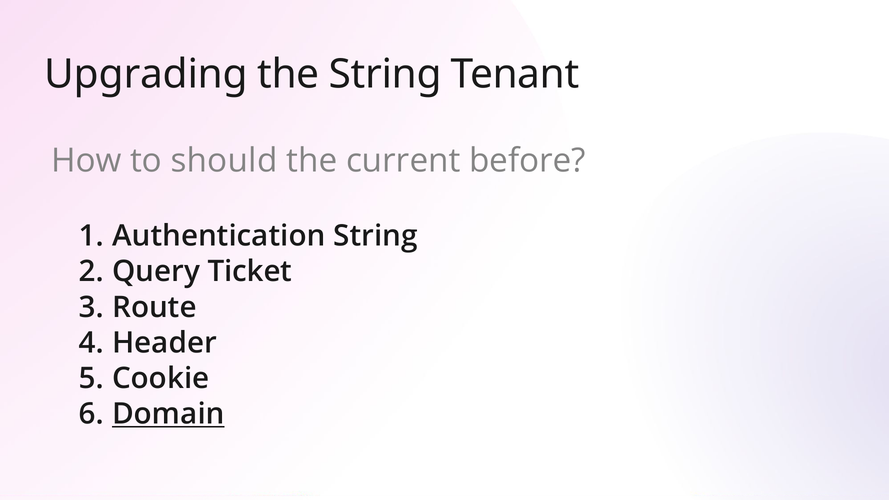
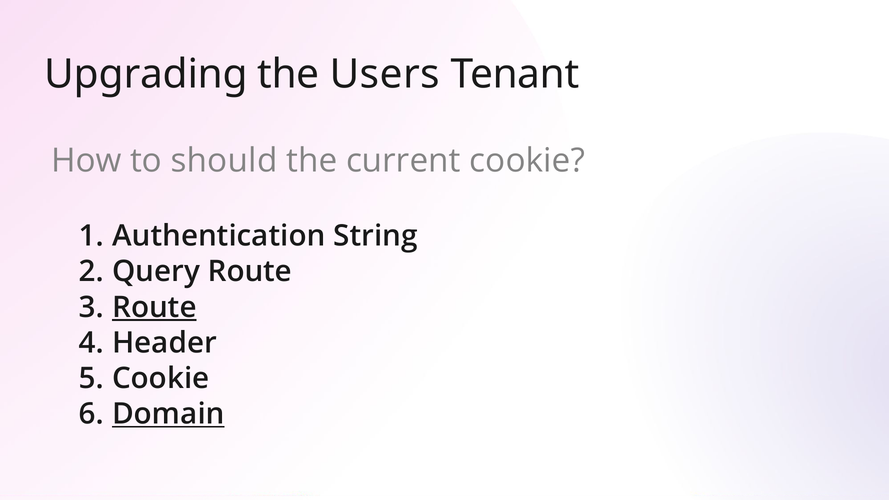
the String: String -> Users (385, 74)
current before: before -> cookie (527, 161)
Query Ticket: Ticket -> Route (250, 272)
Route underline: none -> present (154, 307)
